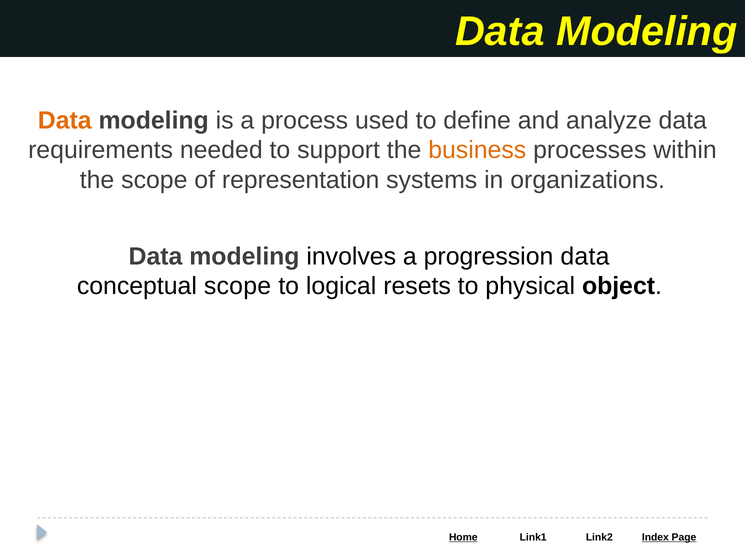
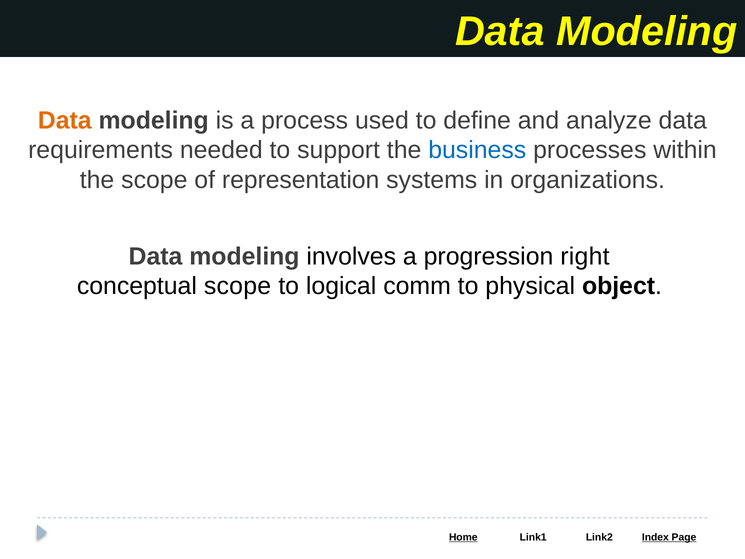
business colour: orange -> blue (477, 150)
progression data: data -> right (585, 256)
resets: resets -> comm (417, 286)
